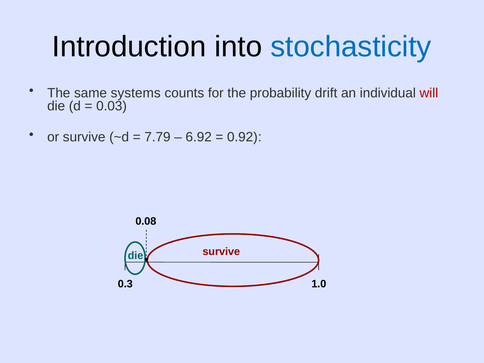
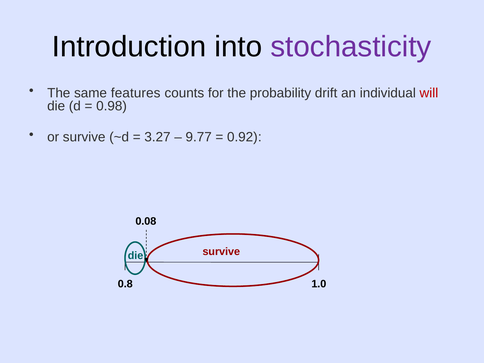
stochasticity colour: blue -> purple (351, 47)
systems: systems -> features (136, 93)
0.03: 0.03 -> 0.98 (112, 106)
7.79: 7.79 -> 3.27 (157, 137)
6.92: 6.92 -> 9.77 (199, 137)
0.3: 0.3 -> 0.8 (125, 284)
